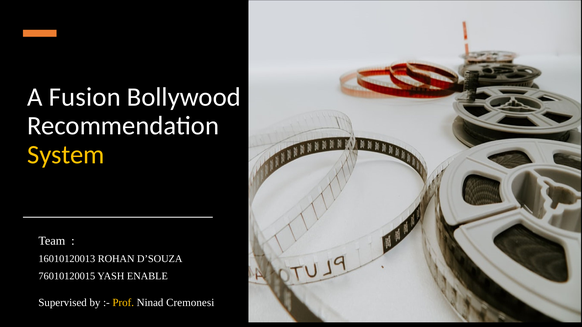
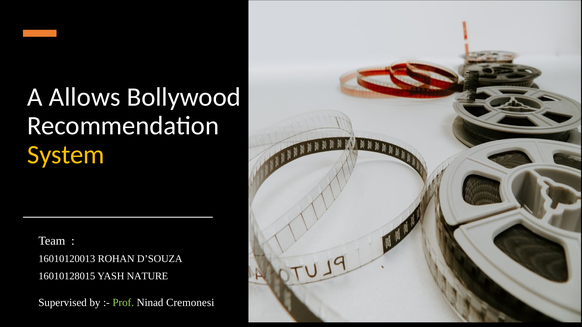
Fusion: Fusion -> Allows (85, 97)
76010120015: 76010120015 -> 16010128015 (67, 276)
ENABLE: ENABLE -> NATURE (147, 276)
Prof colour: yellow -> light green (123, 303)
